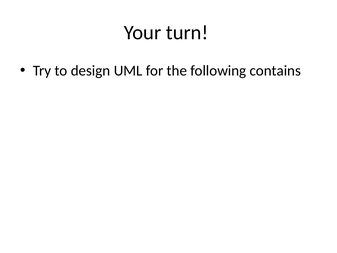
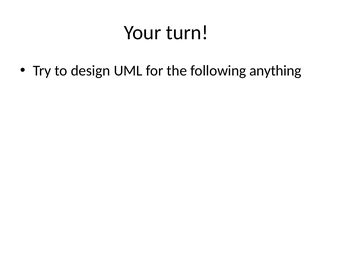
contains: contains -> anything (275, 71)
